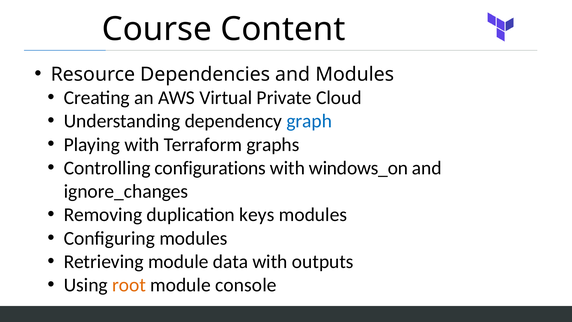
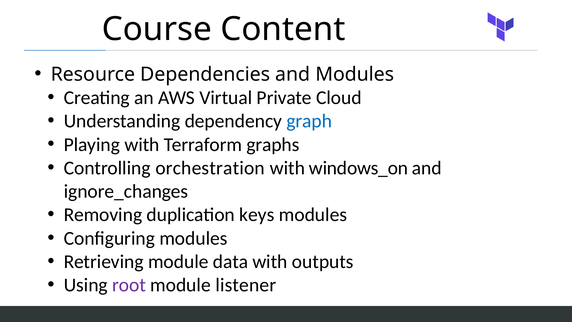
configurations: configurations -> orchestration (210, 168)
root colour: orange -> purple (129, 285)
console: console -> listener (246, 285)
